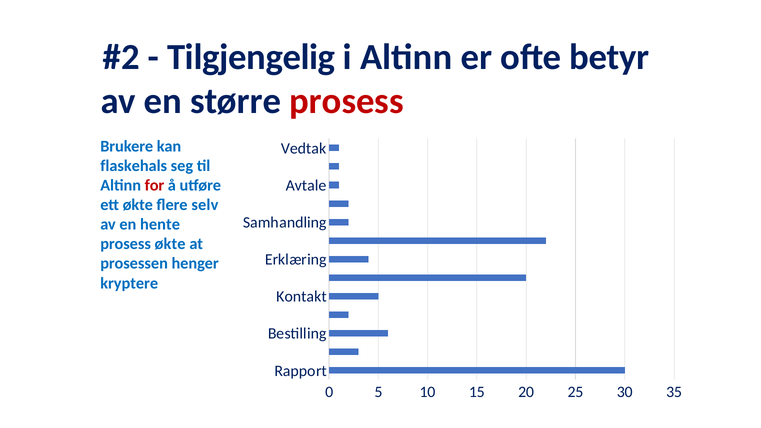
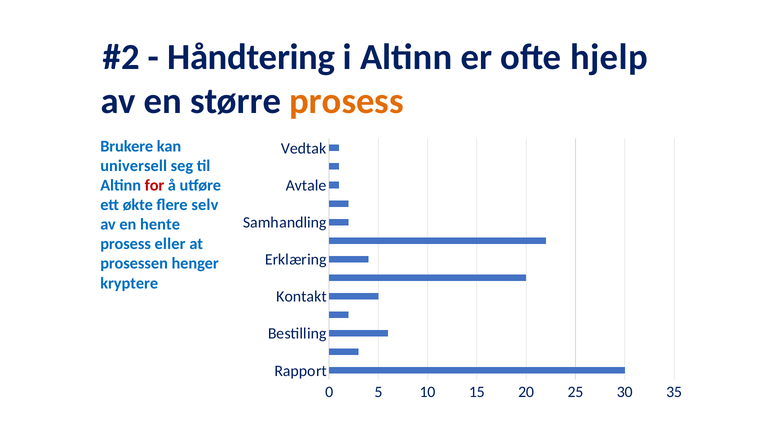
Tilgjengelig: Tilgjengelig -> Håndtering (251, 57)
betyr: betyr -> hjelp (609, 57)
prosess colour: red -> orange (346, 101)
flaskehals: flaskehals -> universell (134, 166)
prosess økte: økte -> eller (170, 244)
